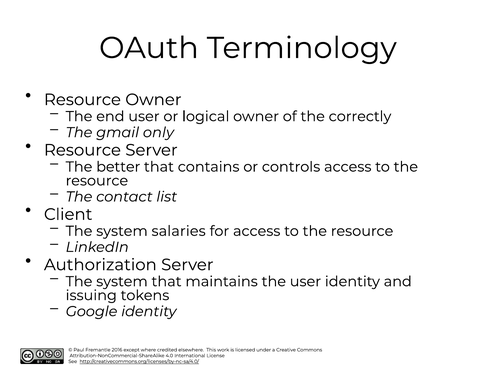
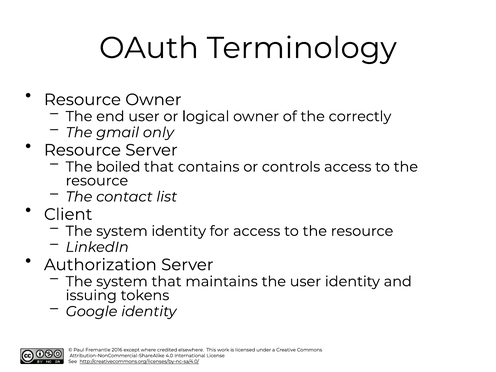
better: better -> boiled (118, 167)
system salaries: salaries -> identity (179, 231)
